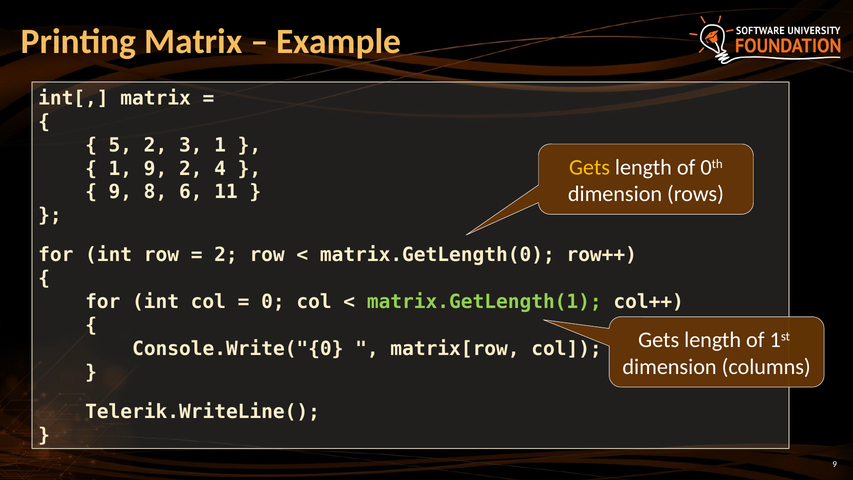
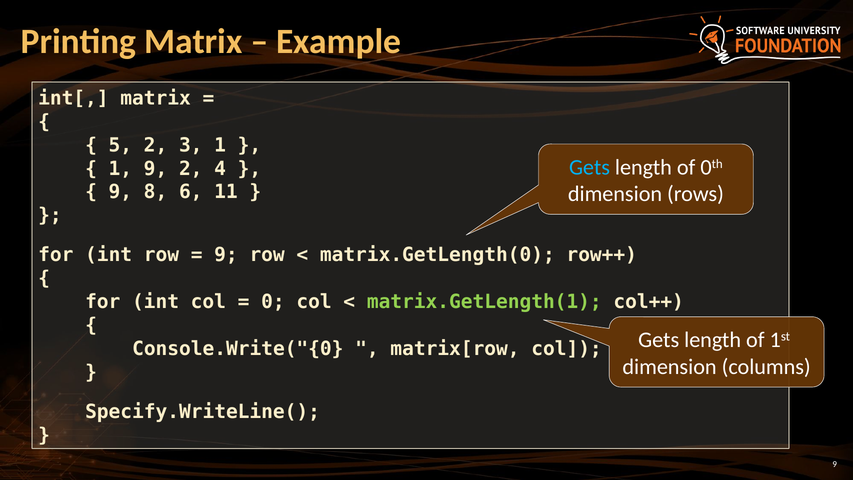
Gets colour: yellow -> light blue (590, 167)
2: 2 -> 9 (226, 255)
Telerik.WriteLine(: Telerik.WriteLine( -> Specify.WriteLine( (203, 412)
